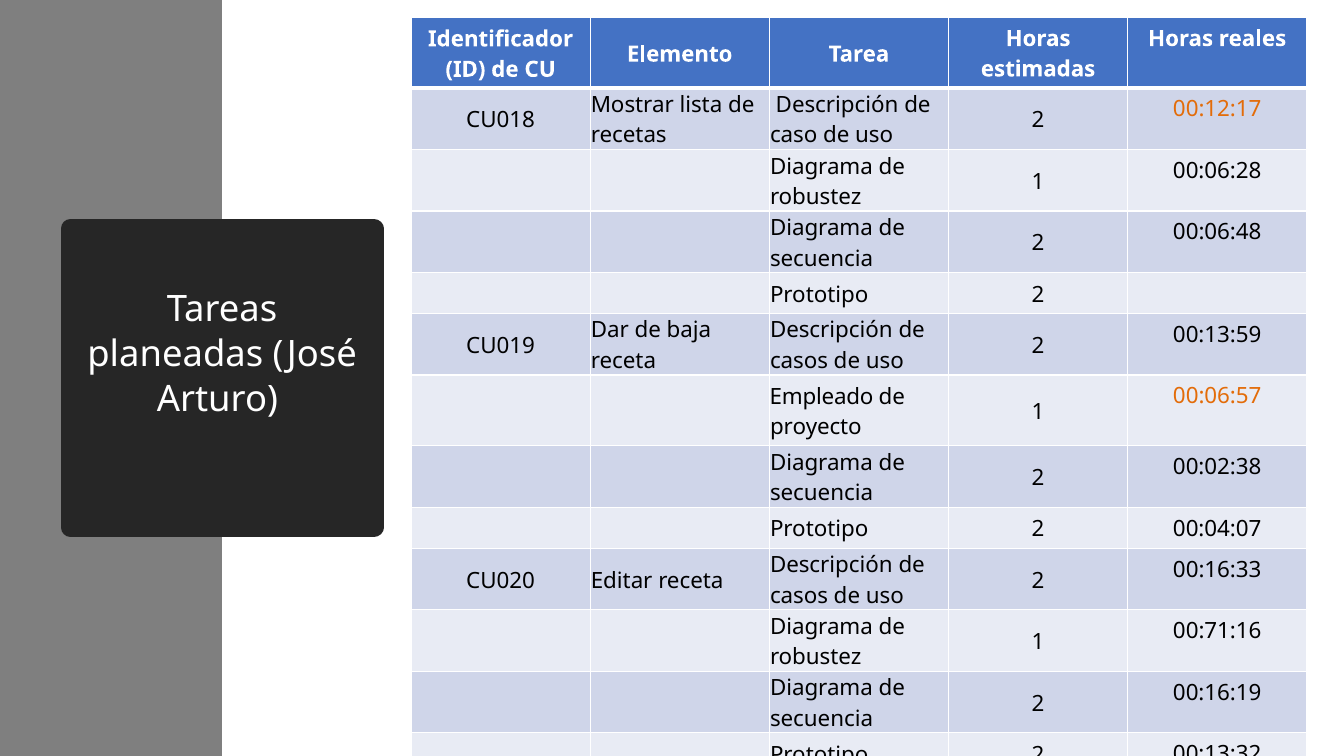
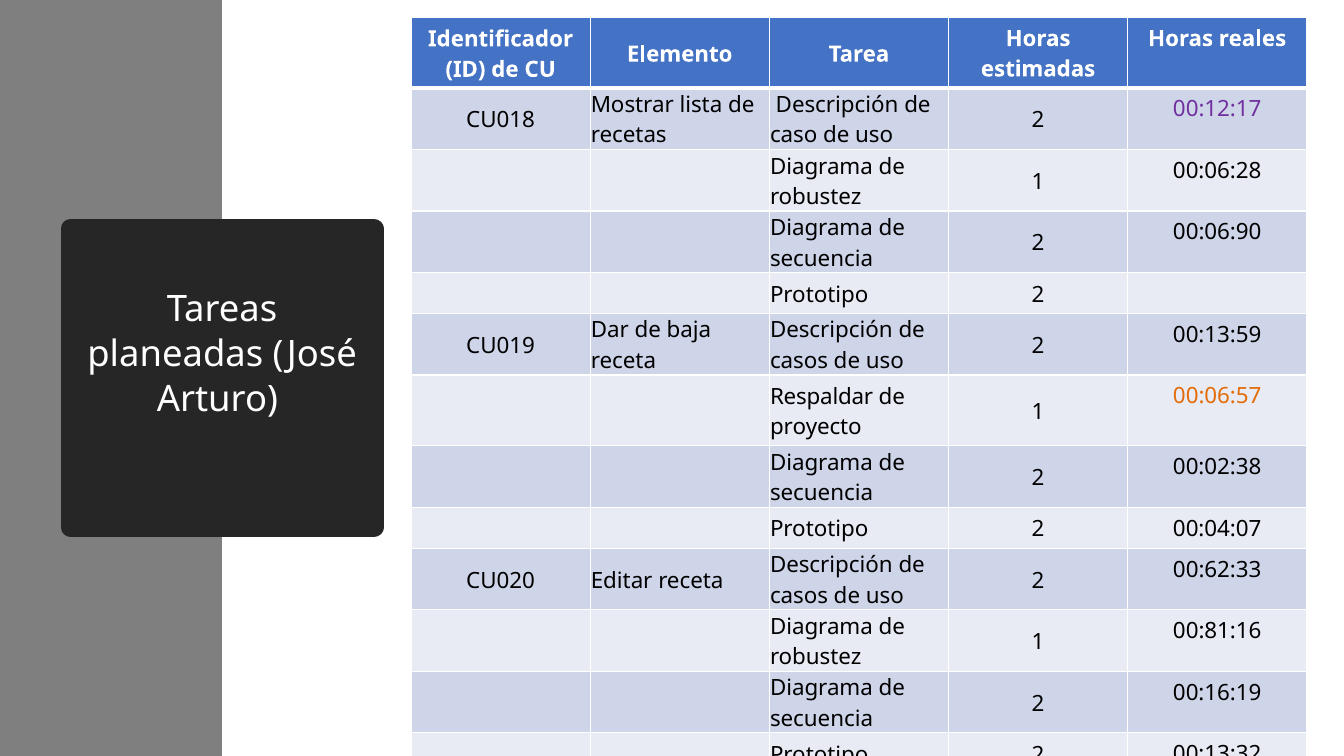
00:12:17 colour: orange -> purple (1217, 110)
00:06:48: 00:06:48 -> 00:06:90 (1217, 233)
Empleado: Empleado -> Respaldar (822, 397)
00:16:33: 00:16:33 -> 00:62:33 (1217, 570)
00:71:16: 00:71:16 -> 00:81:16 (1217, 631)
